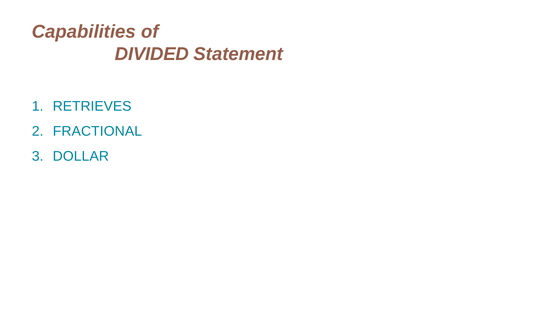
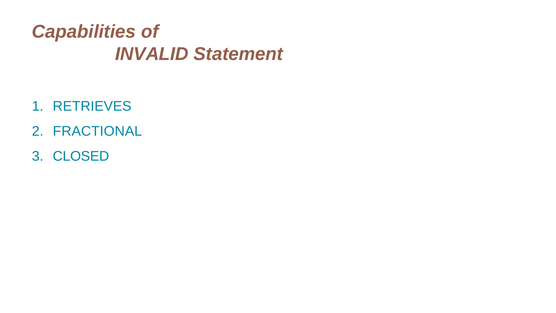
DIVIDED: DIVIDED -> INVALID (152, 54)
DOLLAR: DOLLAR -> CLOSED (81, 156)
